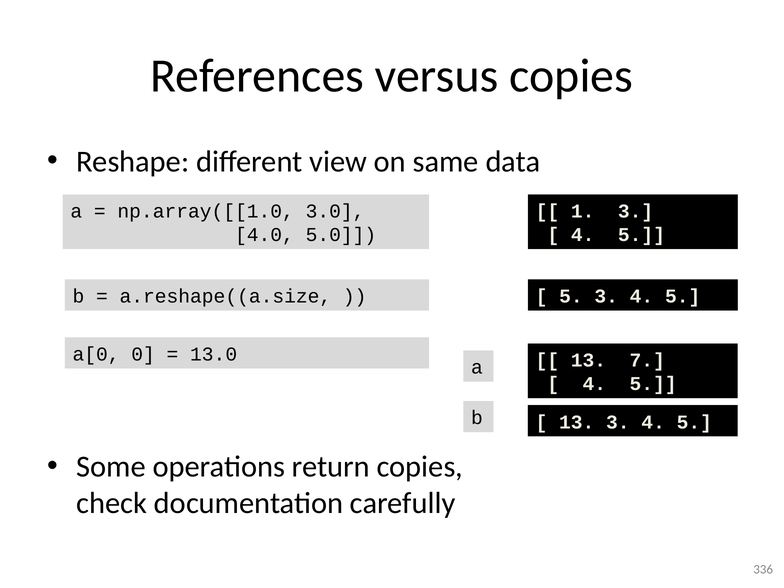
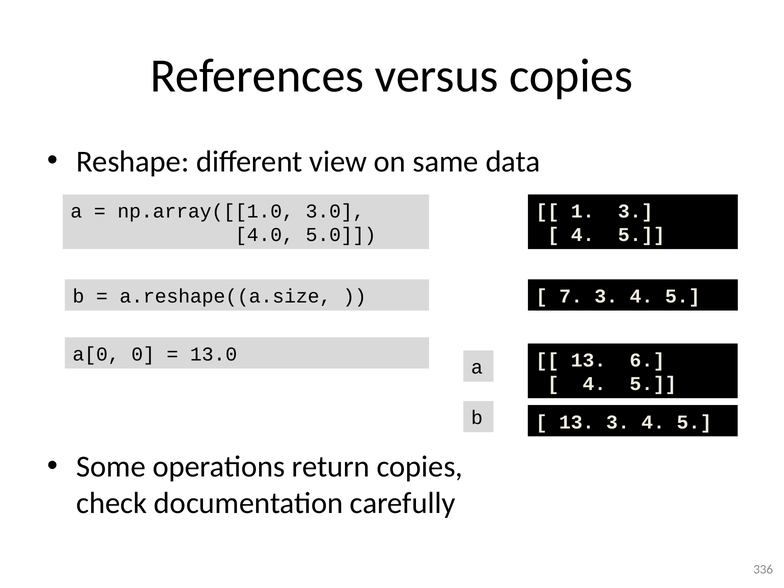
5: 5 -> 7 (571, 296)
7: 7 -> 6 (647, 360)
